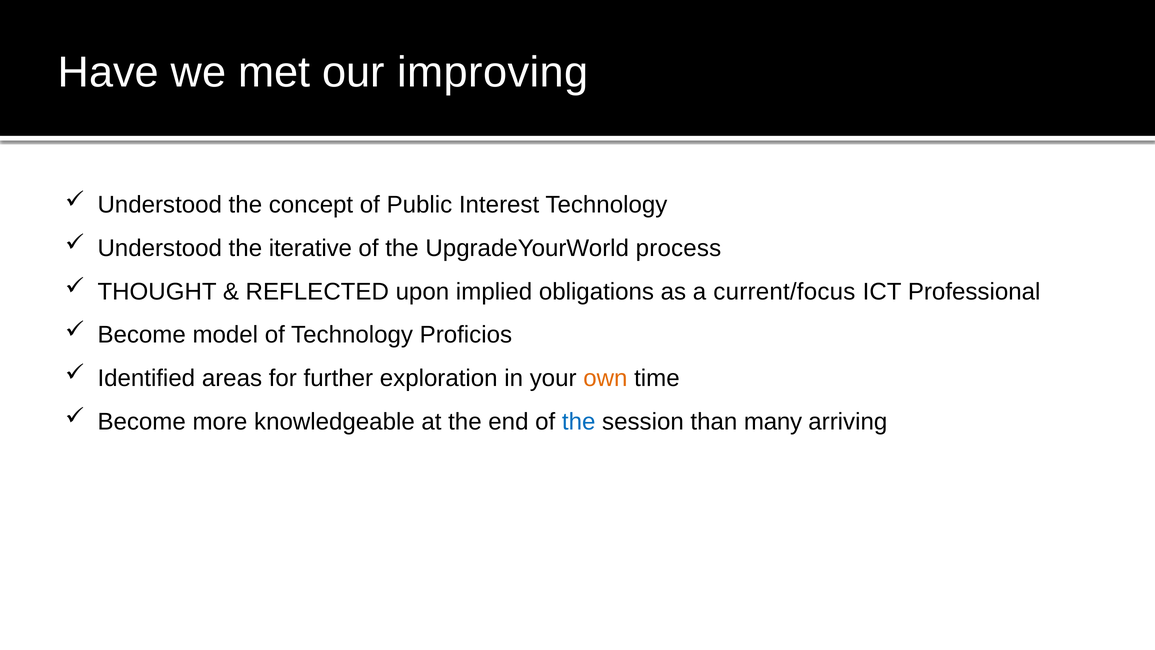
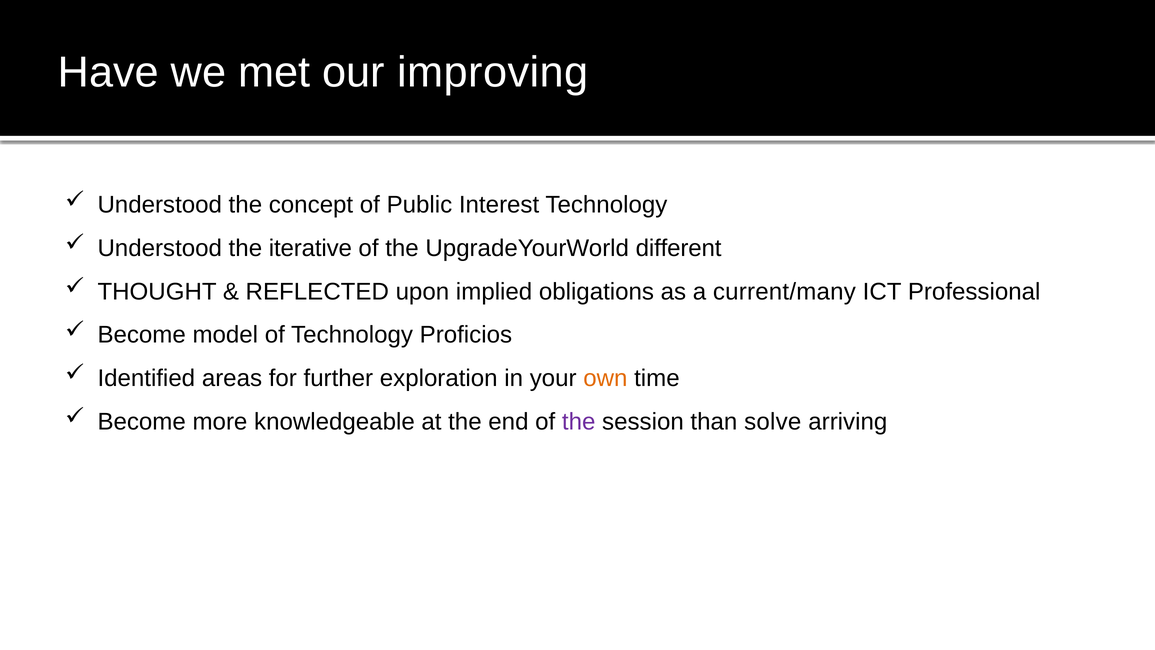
process: process -> different (679, 248)
current/focus: current/focus -> current/many (784, 291)
the colour: blue -> purple (579, 421)
many: many -> solve (773, 421)
